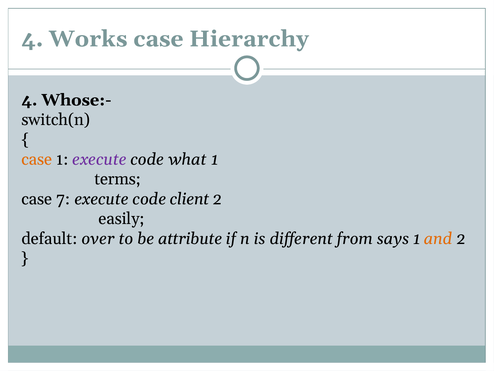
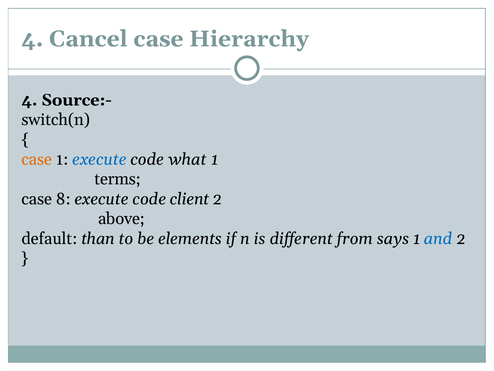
Works: Works -> Cancel (88, 39)
Whose:-: Whose:- -> Source:- (77, 100)
execute colour: purple -> blue (99, 159)
7: 7 -> 8 (63, 199)
easily: easily -> above (122, 218)
over: over -> than (98, 238)
attribute: attribute -> elements (190, 238)
and colour: orange -> blue (438, 238)
